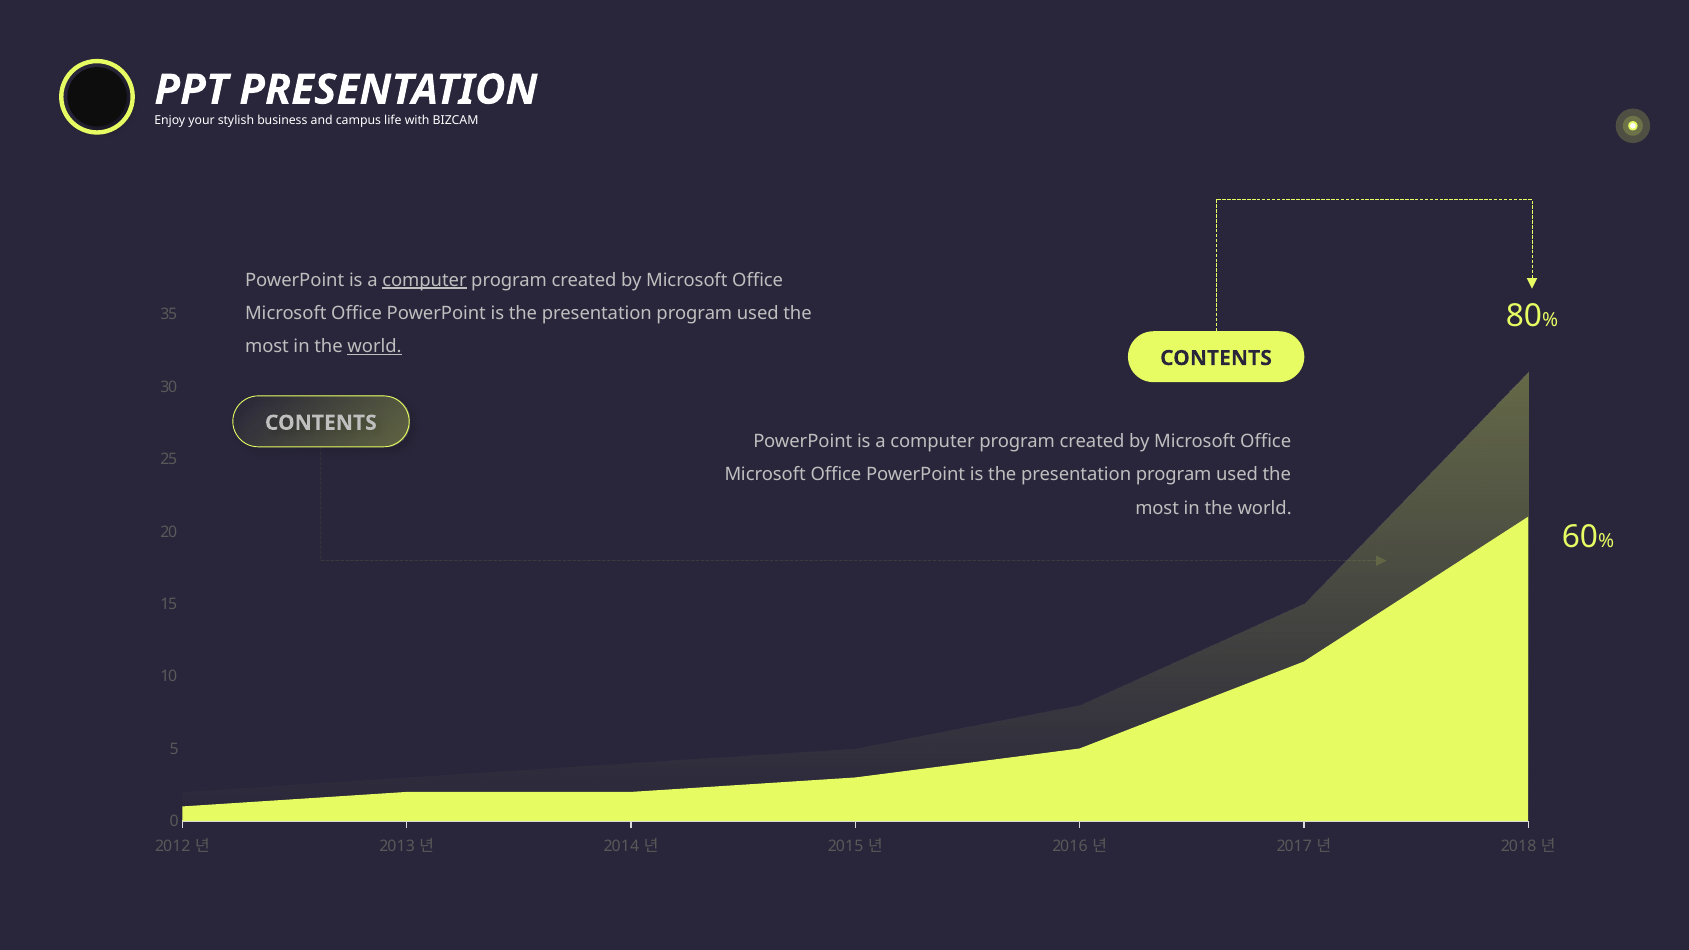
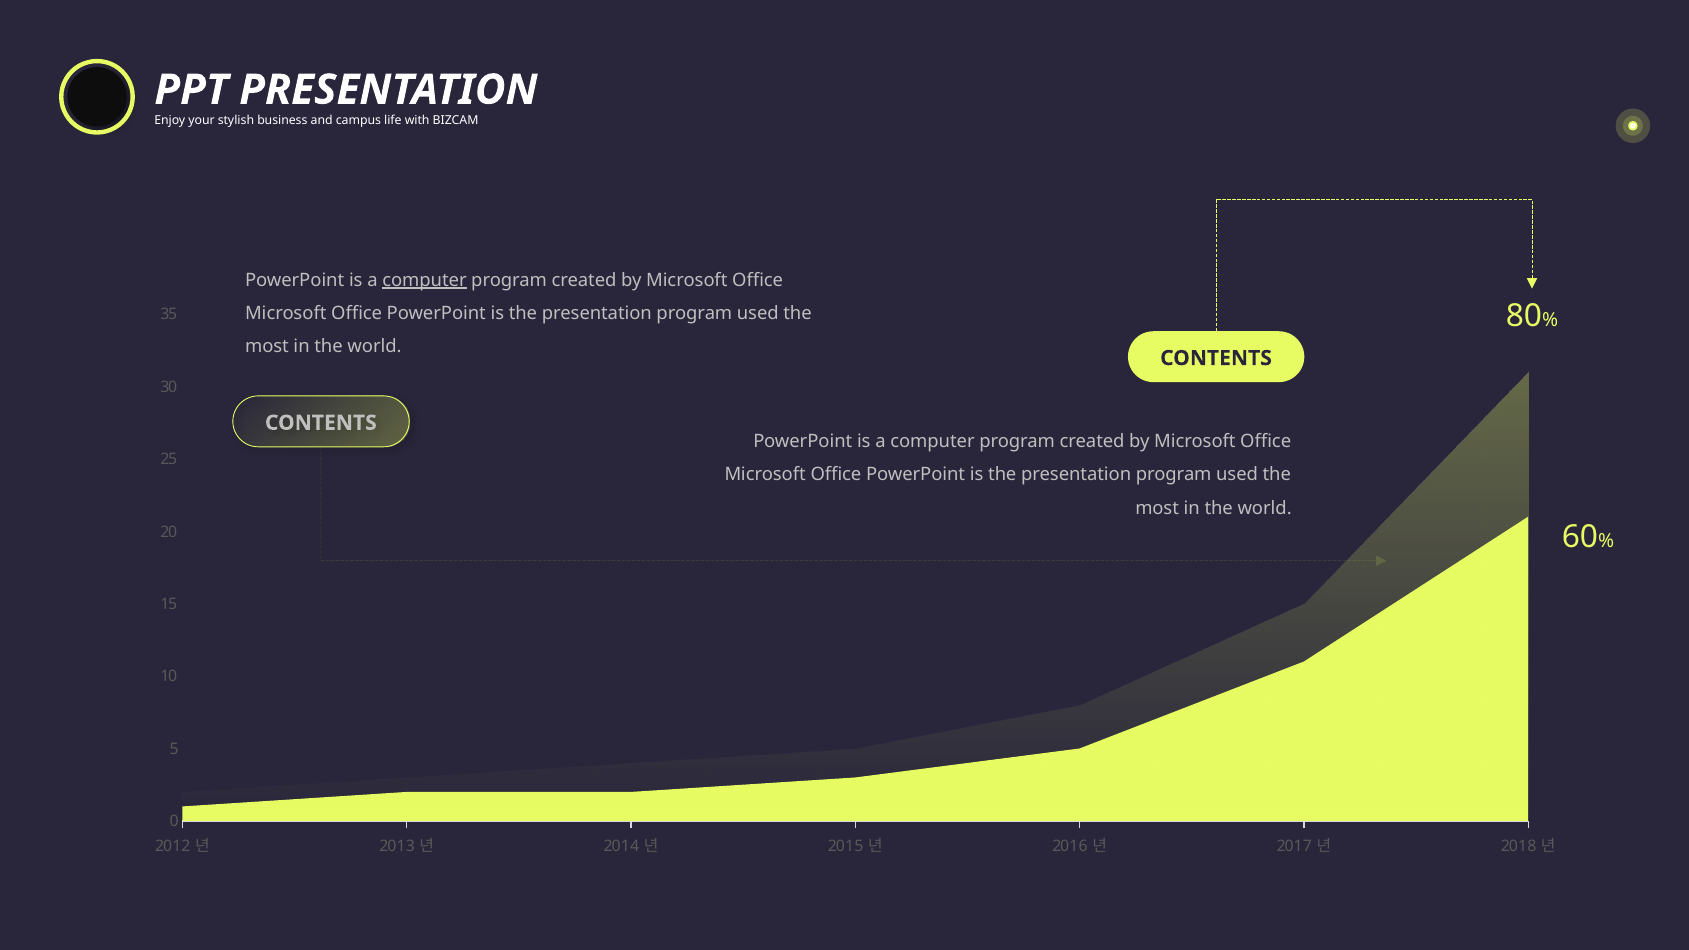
world underline: present -> none (375, 347)
